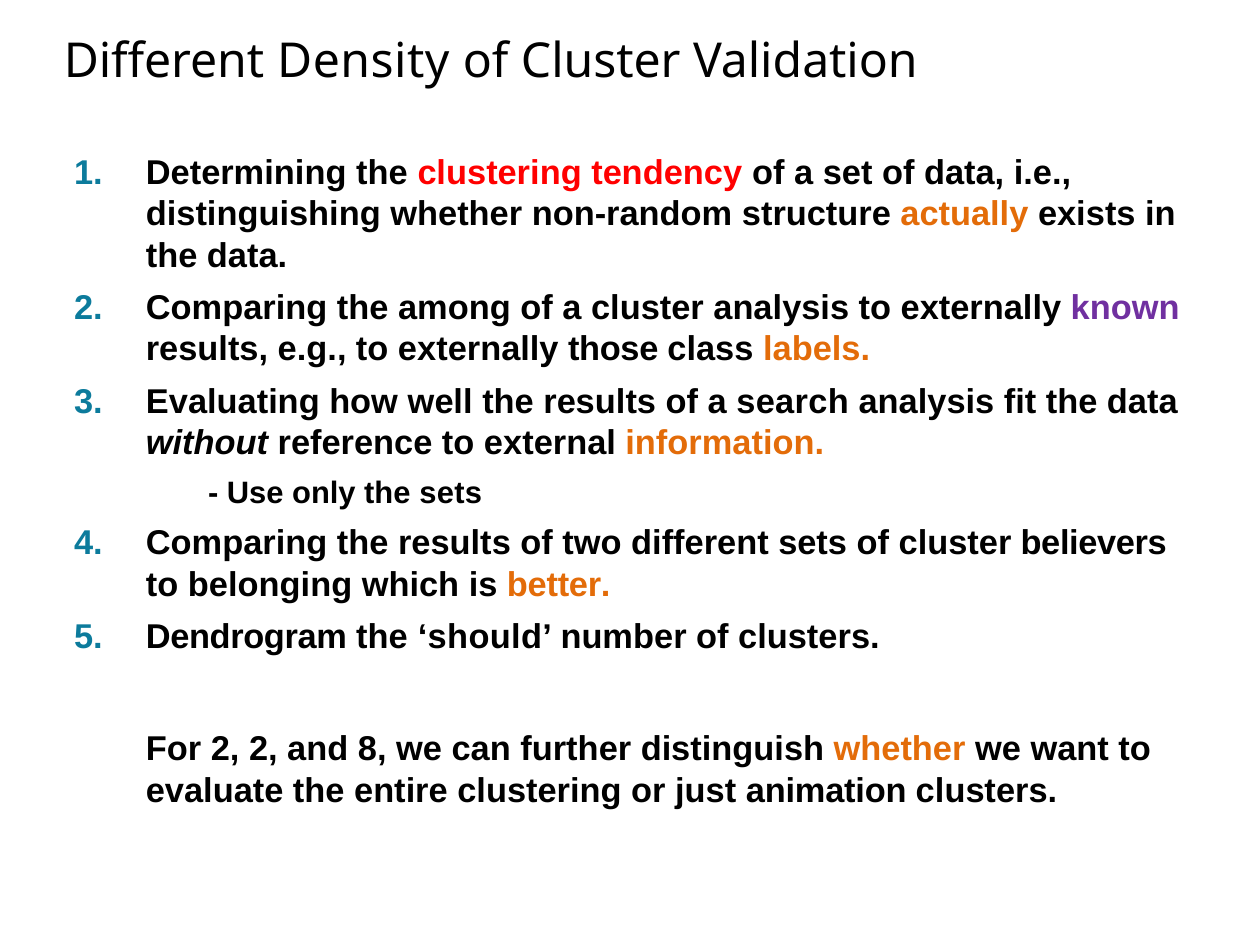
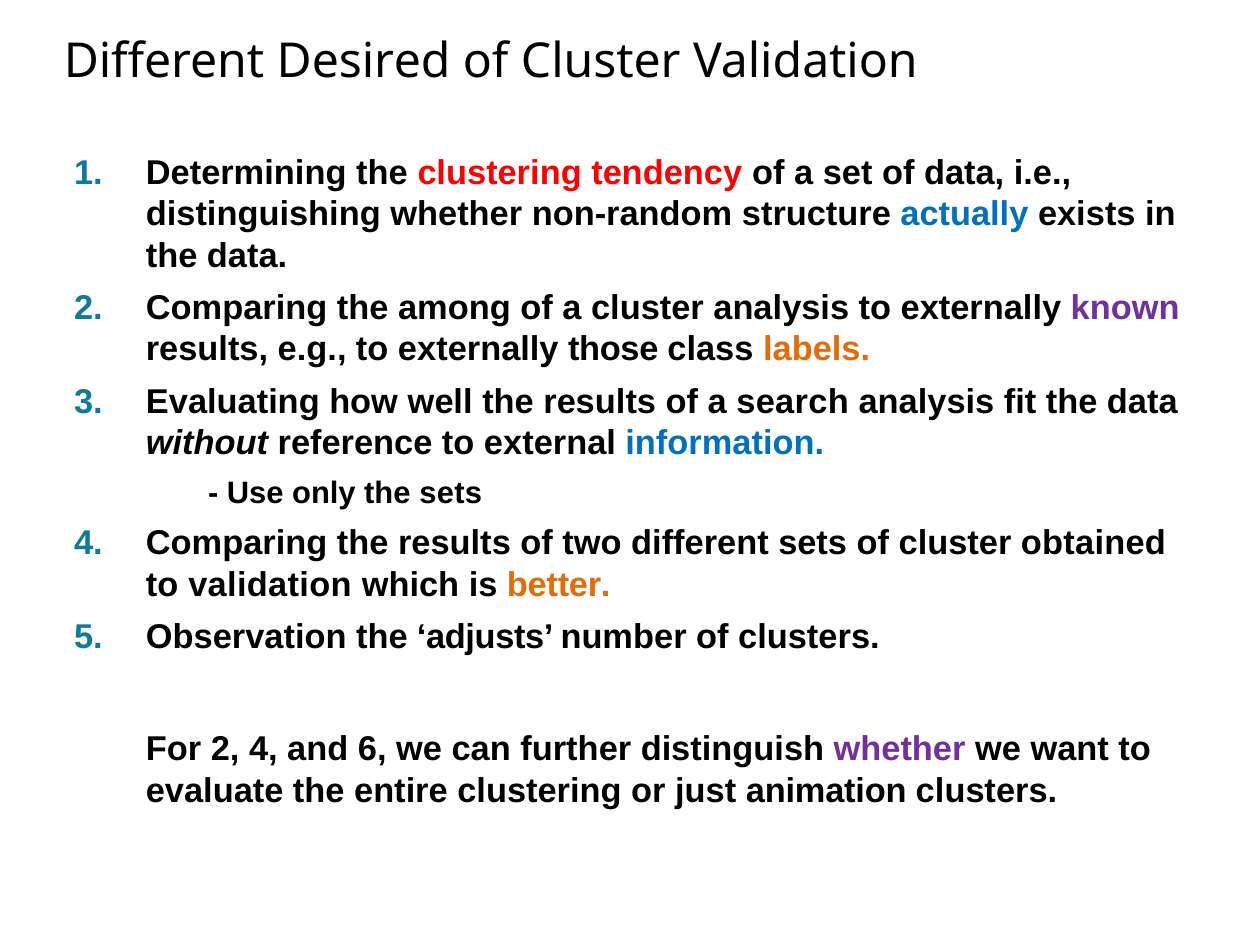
Density: Density -> Desired (364, 61)
actually colour: orange -> blue (964, 215)
information colour: orange -> blue (725, 443)
believers: believers -> obtained (1093, 543)
to belonging: belonging -> validation (270, 585)
Dendrogram: Dendrogram -> Observation (246, 637)
should: should -> adjusts (485, 637)
2 2: 2 -> 4 (263, 749)
8: 8 -> 6 (372, 749)
whether colour: orange -> purple (900, 749)
